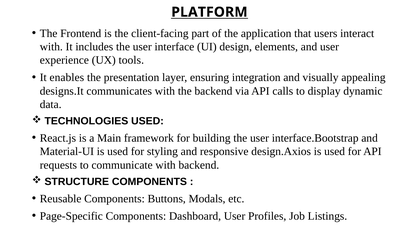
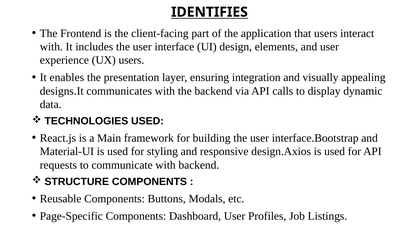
PLATFORM: PLATFORM -> IDENTIFIES (209, 12)
UX tools: tools -> users (131, 60)
